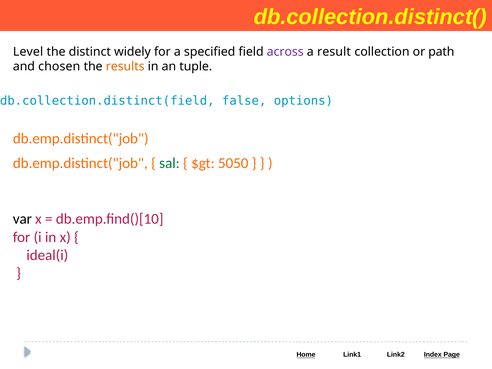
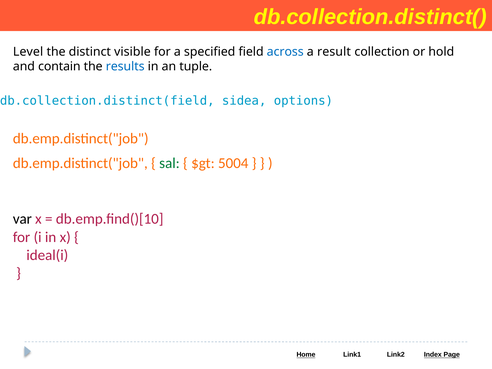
widely: widely -> visible (132, 52)
across colour: purple -> blue (285, 52)
path: path -> hold (441, 52)
chosen: chosen -> contain (59, 66)
results colour: orange -> blue (125, 66)
false: false -> sidea (244, 101)
5050: 5050 -> 5004 (233, 163)
